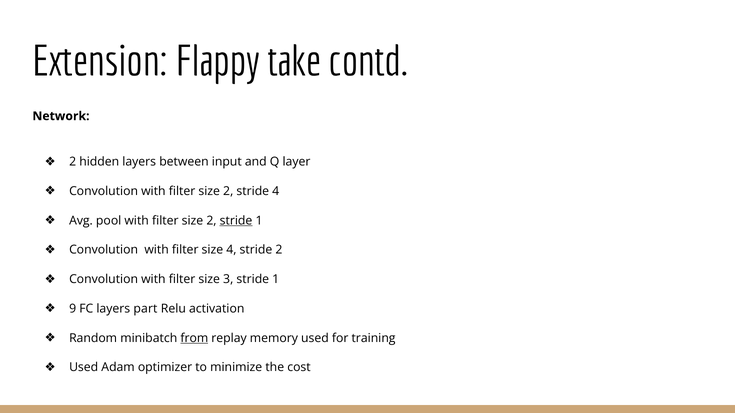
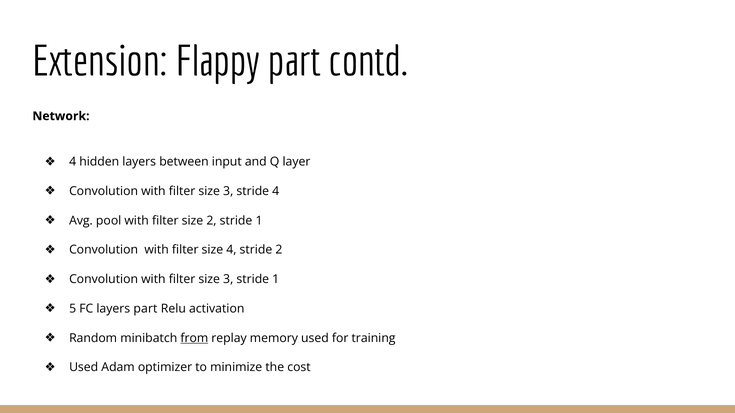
Flappy take: take -> part (294, 62)
2: 2 -> 4 (73, 162)
2: 2 -> 3 (228, 191)
stride underline: present -> none (236, 221)
9: 9 -> 5 (73, 309)
